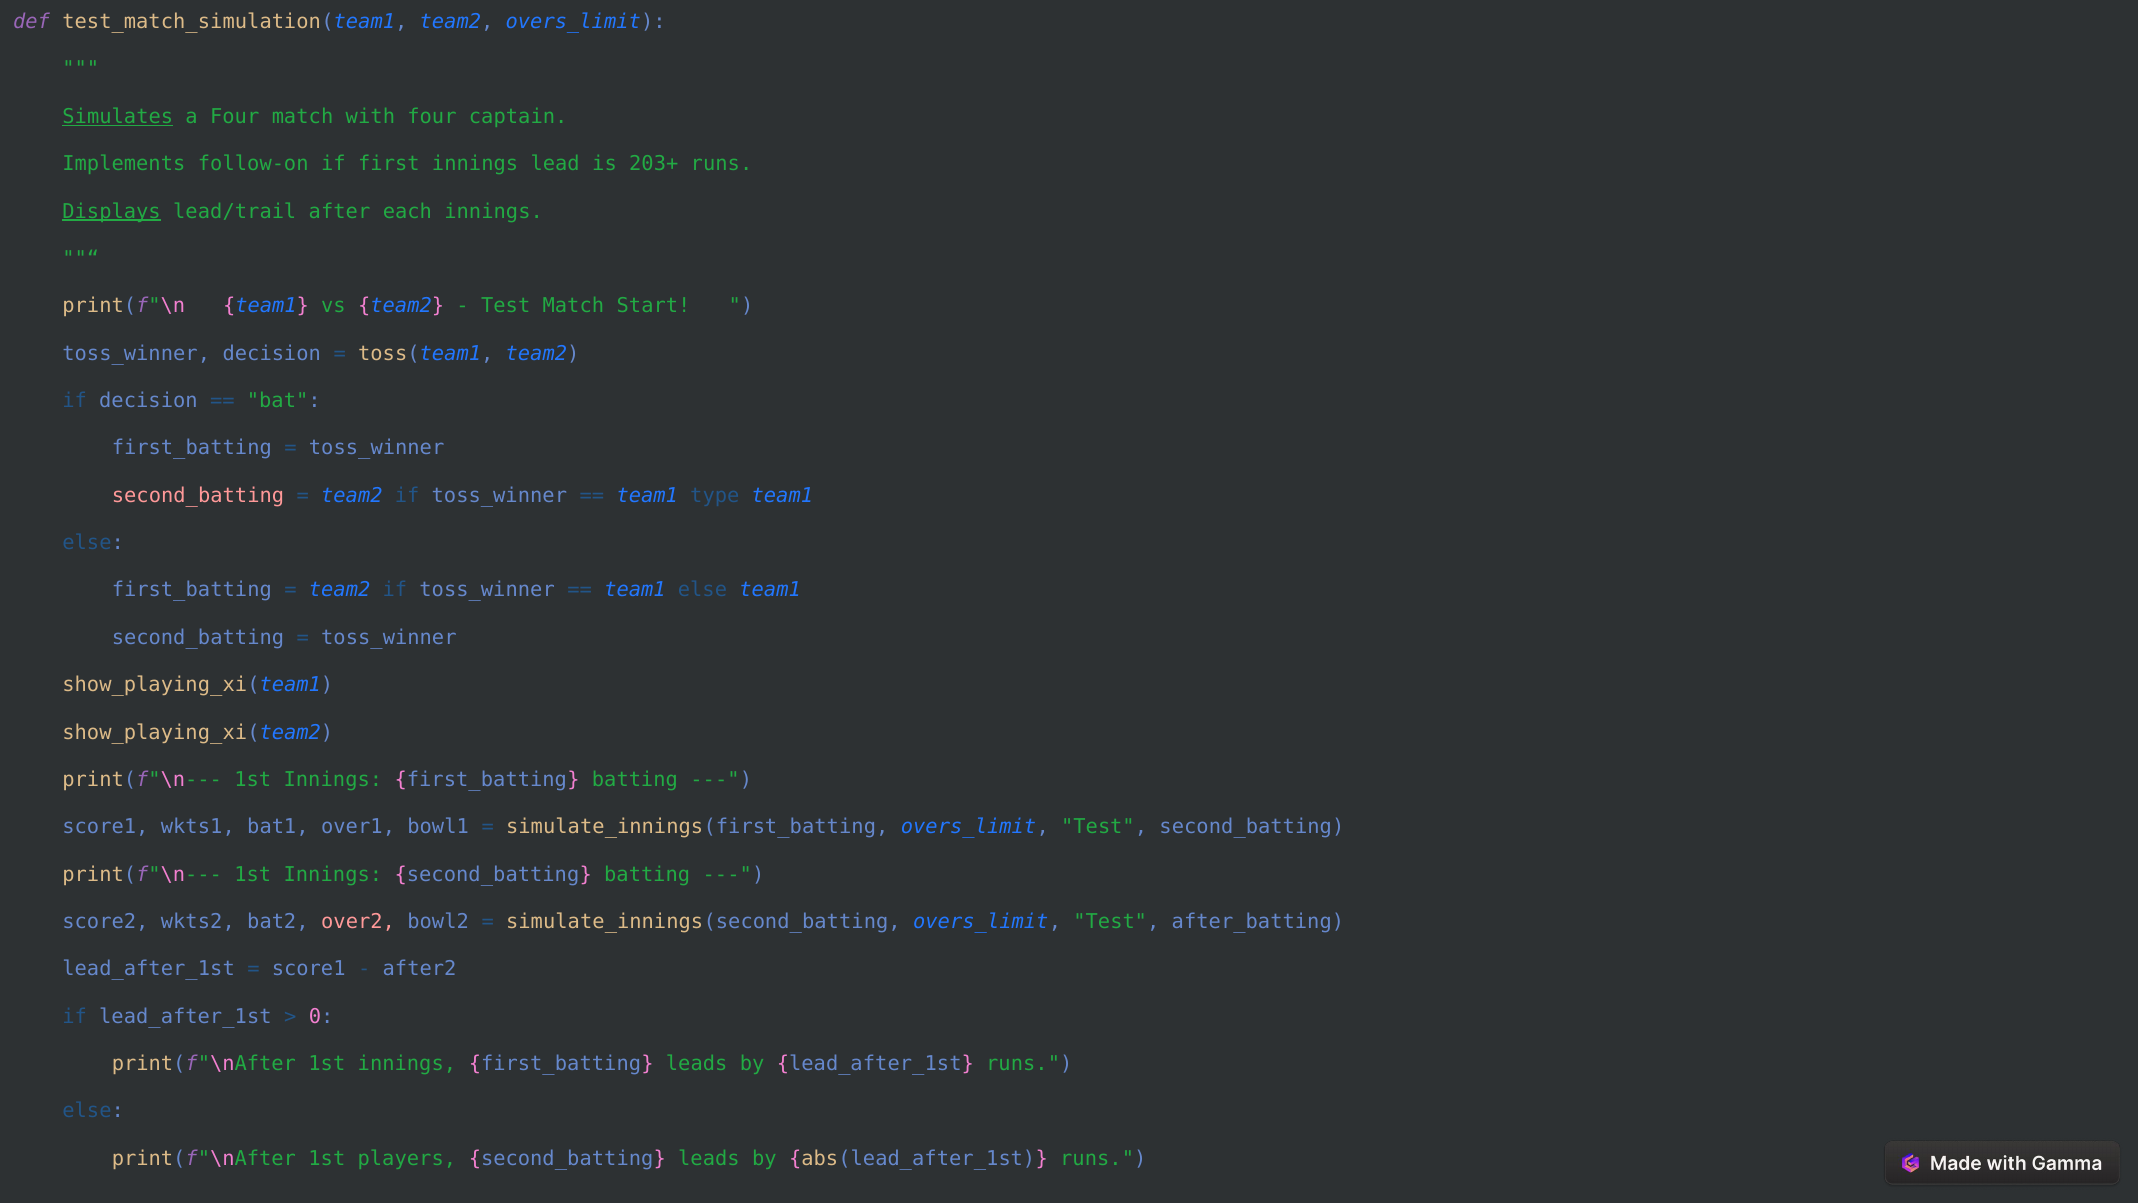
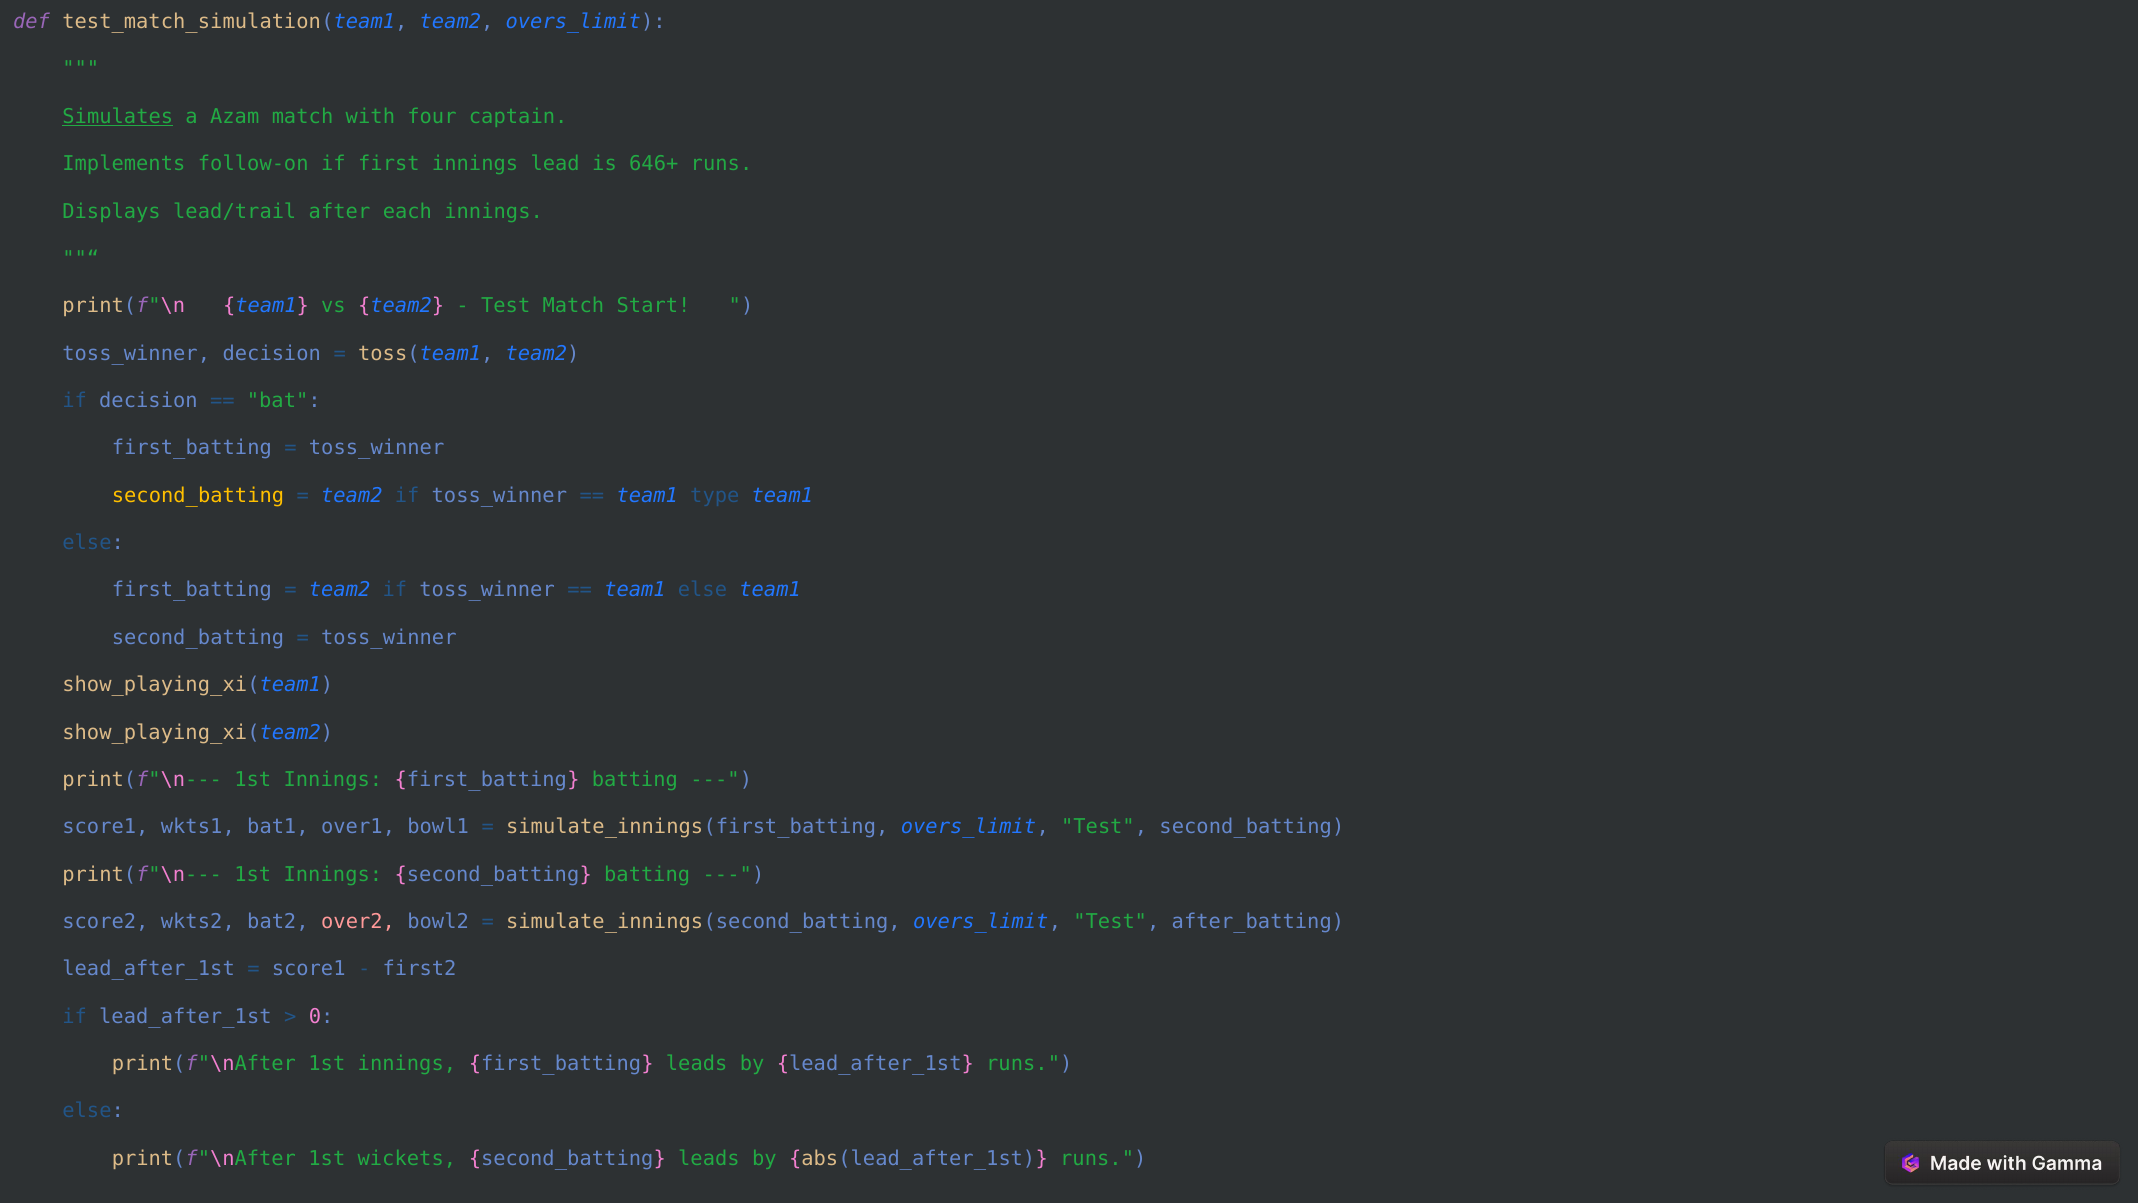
a Four: Four -> Azam (235, 117)
203+: 203+ -> 646+ (654, 164)
Displays underline: present -> none (112, 211)
second_batting colour: pink -> yellow (198, 495)
after2: after2 -> first2 (420, 969)
players: players -> wickets (407, 1158)
